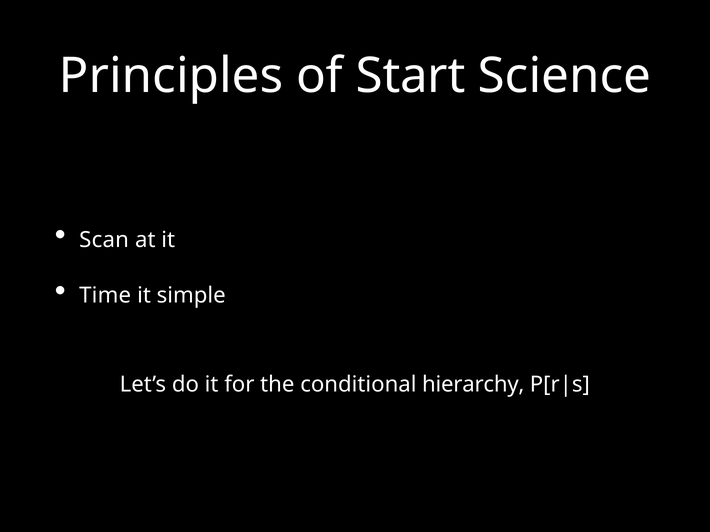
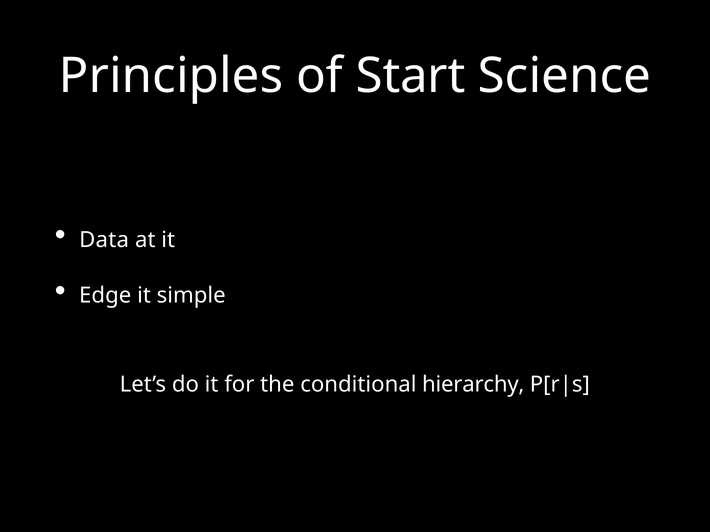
Scan: Scan -> Data (104, 240)
Time: Time -> Edge (105, 296)
